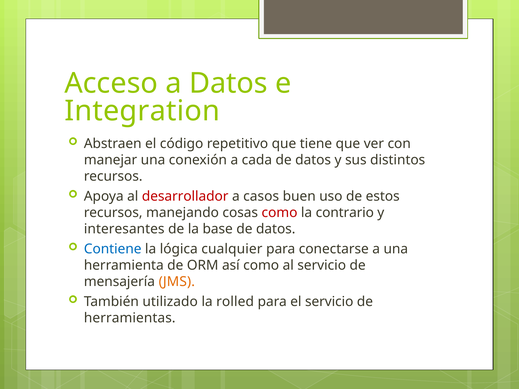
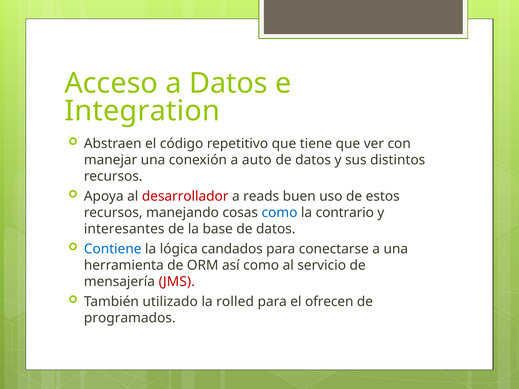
cada: cada -> auto (257, 160)
casos: casos -> reads (261, 196)
como colour: red -> blue (279, 213)
cualquier: cualquier -> candados (232, 249)
JMS colour: orange -> red (177, 282)
el servicio: servicio -> ofrecen (329, 302)
herramientas: herramientas -> programados (130, 318)
